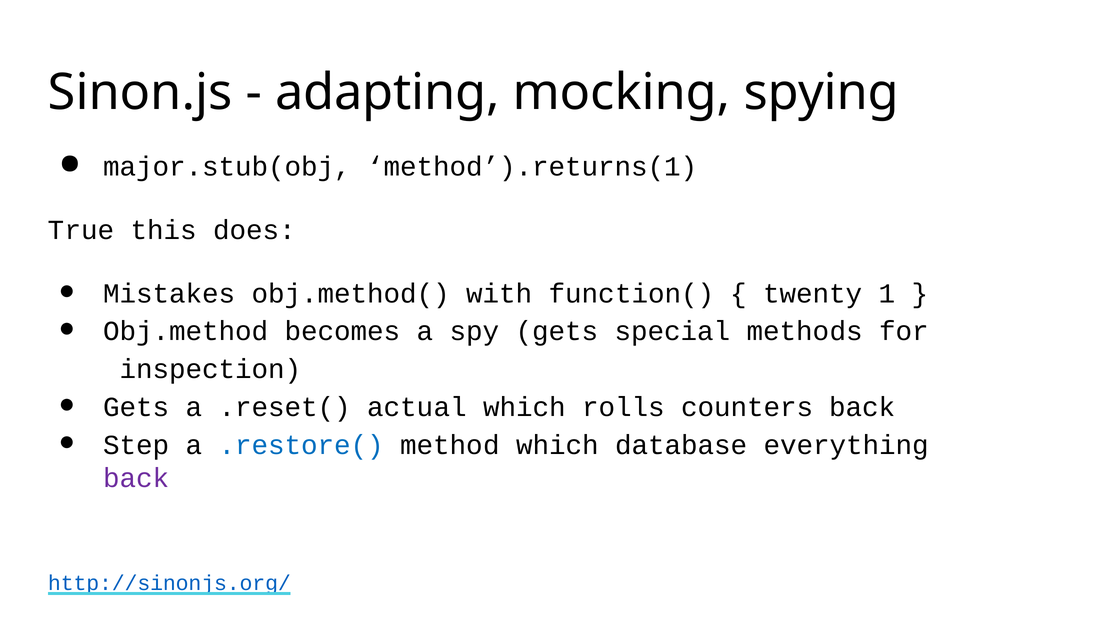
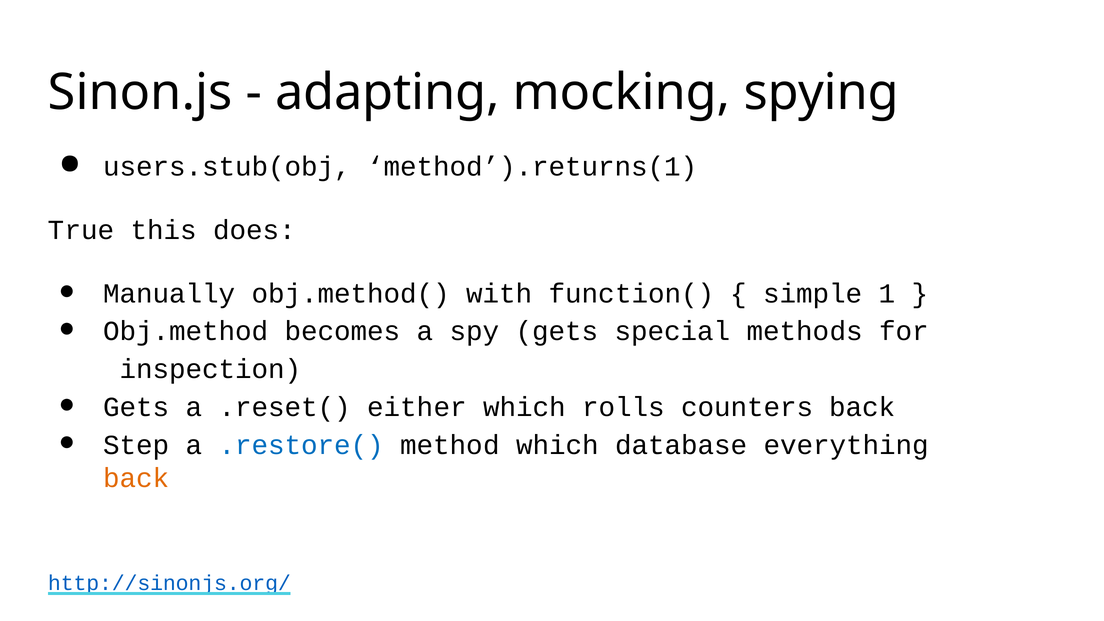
major.stub(obj: major.stub(obj -> users.stub(obj (227, 167)
Mistakes: Mistakes -> Manually (169, 294)
twenty: twenty -> simple (813, 294)
actual: actual -> either (417, 407)
back colour: purple -> orange (136, 478)
